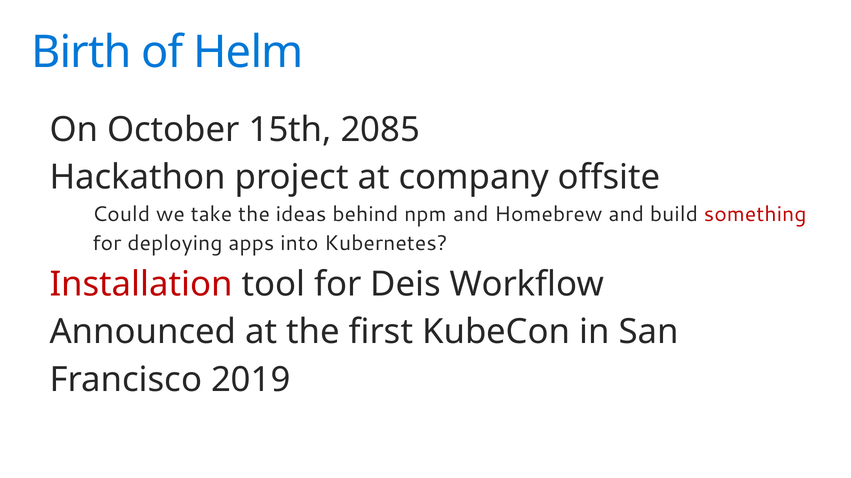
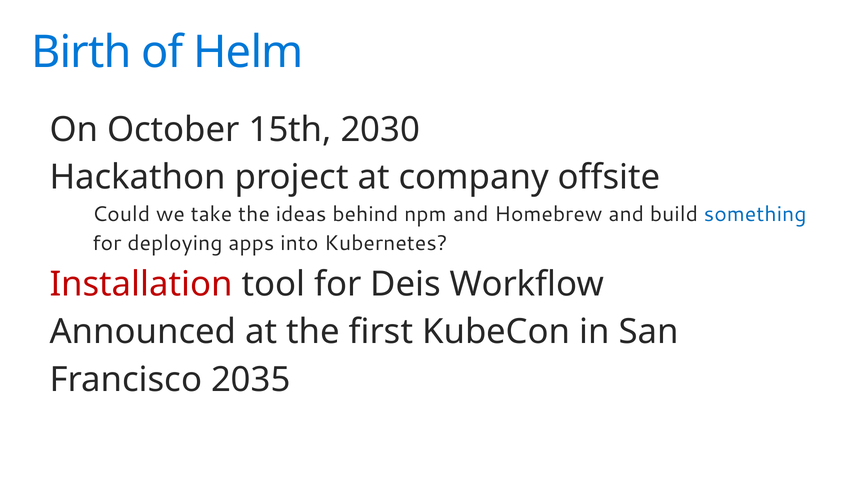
2085: 2085 -> 2030 (380, 130)
something colour: red -> blue (755, 214)
2019: 2019 -> 2035 (251, 380)
